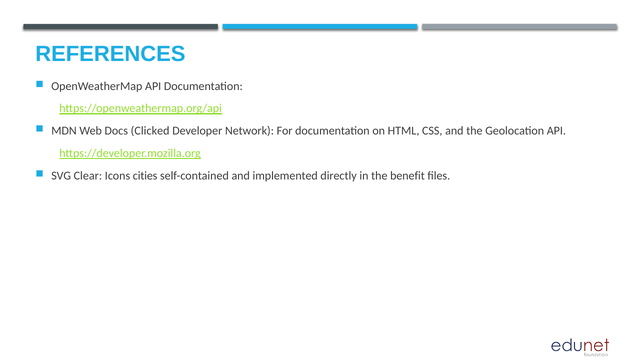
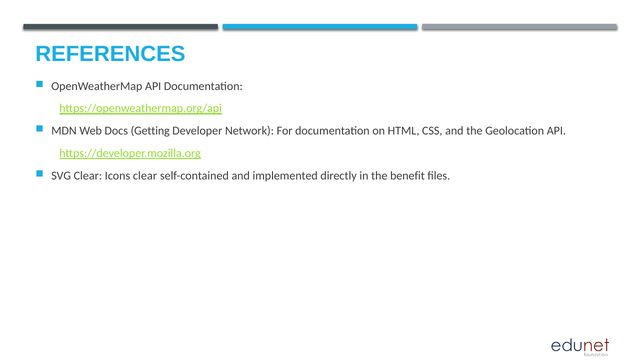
Clicked: Clicked -> Getting (150, 131)
Icons cities: cities -> clear (145, 176)
